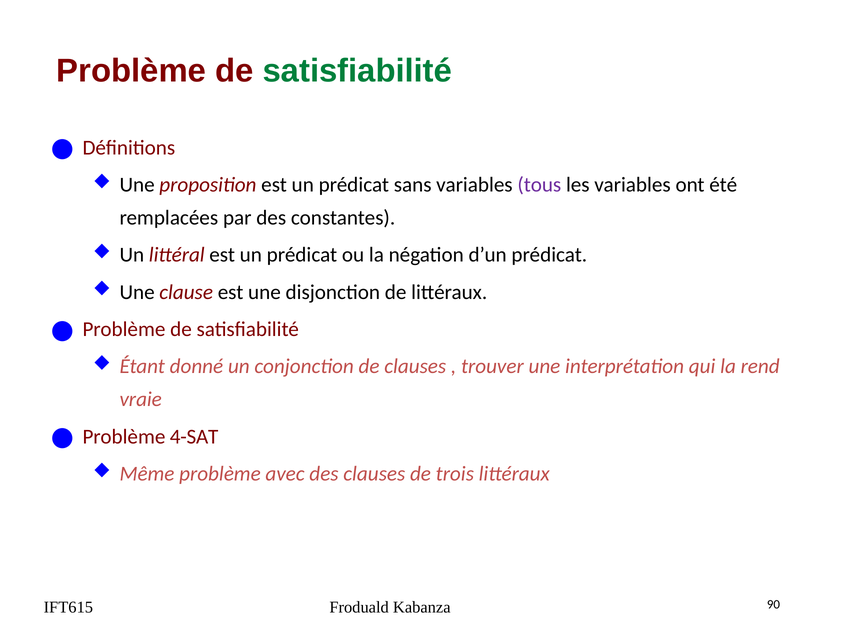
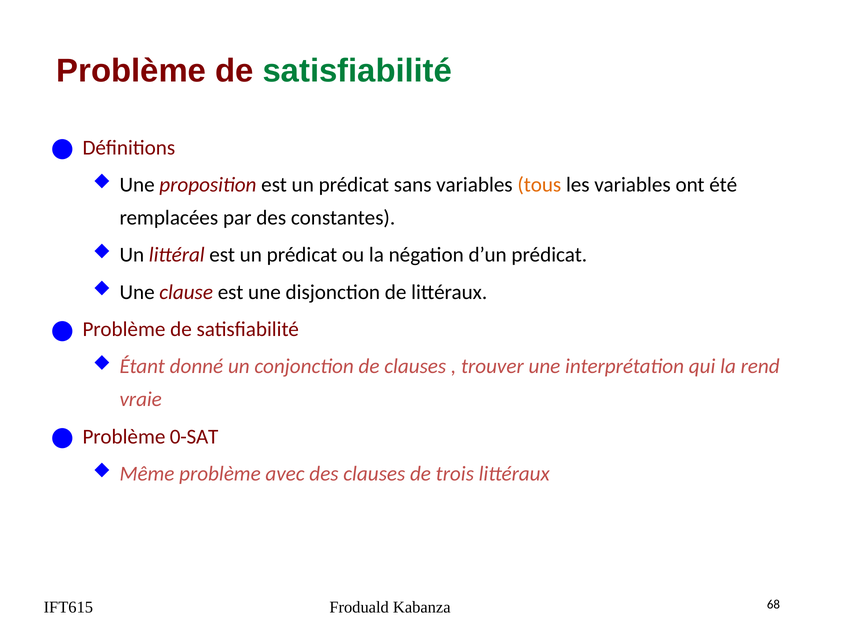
tous colour: purple -> orange (539, 185)
4-SAT: 4-SAT -> 0-SAT (194, 437)
90: 90 -> 68 (773, 605)
